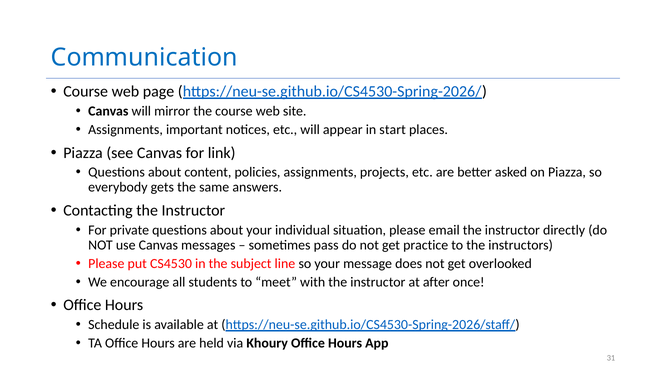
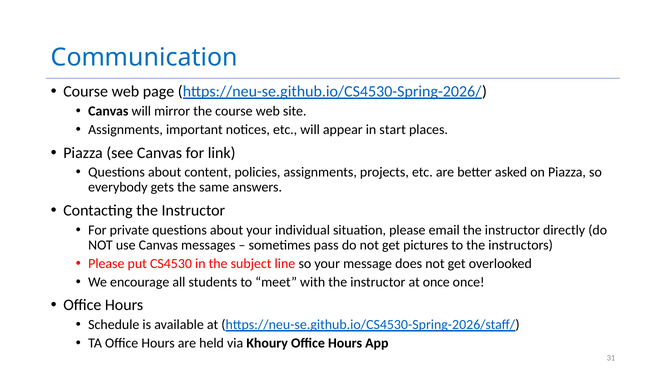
practice: practice -> pictures (426, 245)
at after: after -> once (436, 282)
